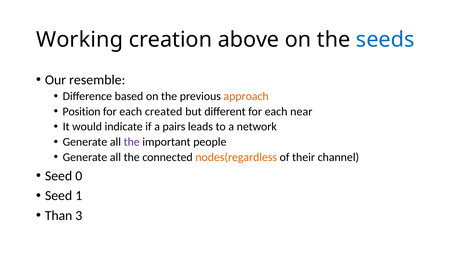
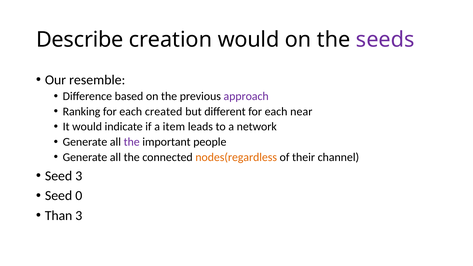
Working: Working -> Describe (80, 40)
creation above: above -> would (249, 40)
seeds colour: blue -> purple (385, 40)
approach colour: orange -> purple (246, 96)
Position: Position -> Ranking (82, 112)
pairs: pairs -> item (174, 127)
Seed 0: 0 -> 3 (79, 176)
1: 1 -> 0 (79, 196)
